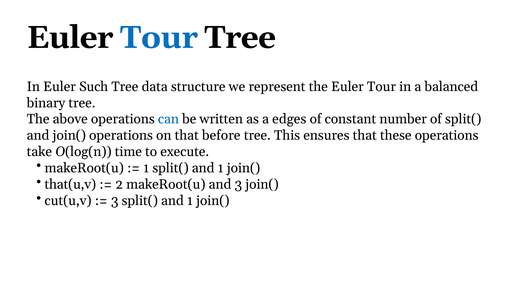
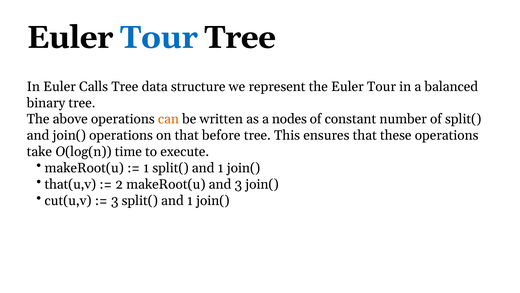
Such: Such -> Calls (94, 86)
can colour: blue -> orange (168, 119)
edges: edges -> nodes (289, 119)
